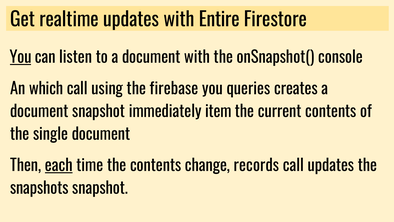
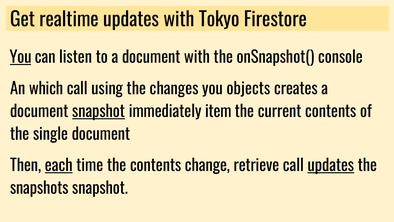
Entire: Entire -> Tokyo (219, 20)
firebase: firebase -> changes (174, 89)
queries: queries -> objects (248, 89)
snapshot underline: none -> present (99, 111)
records: records -> retrieve (256, 166)
updates underline: none -> present (331, 166)
